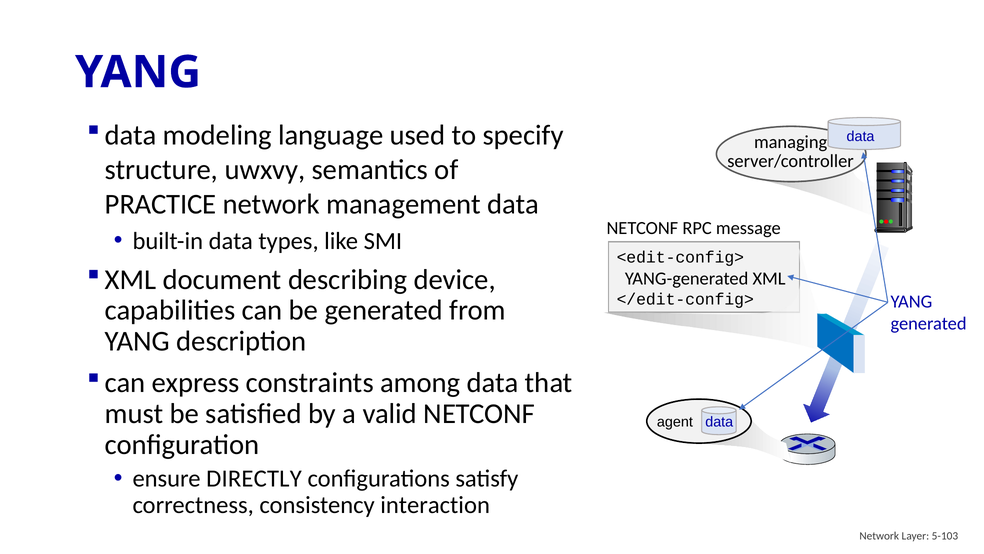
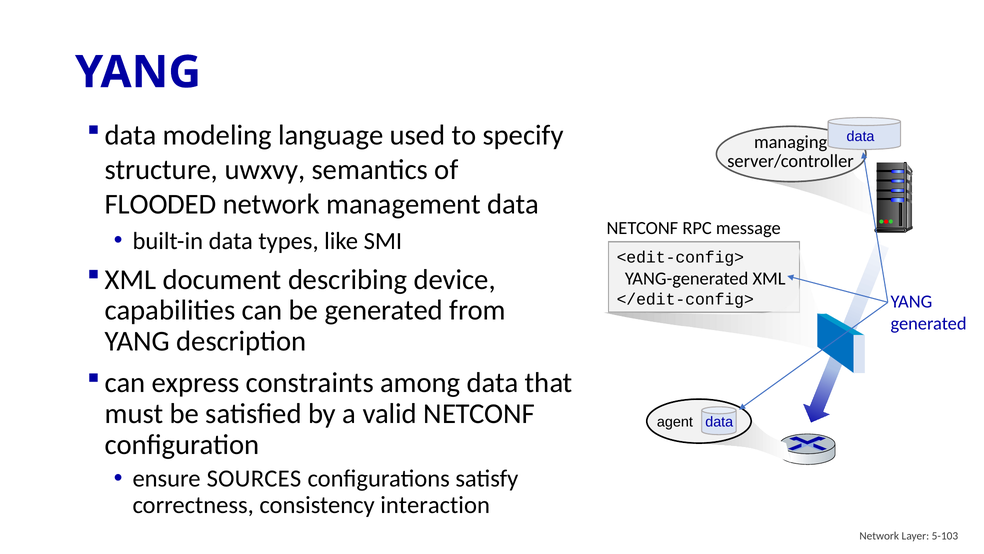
PRACTICE: PRACTICE -> FLOODED (161, 204)
DIRECTLY: DIRECTLY -> SOURCES (254, 478)
